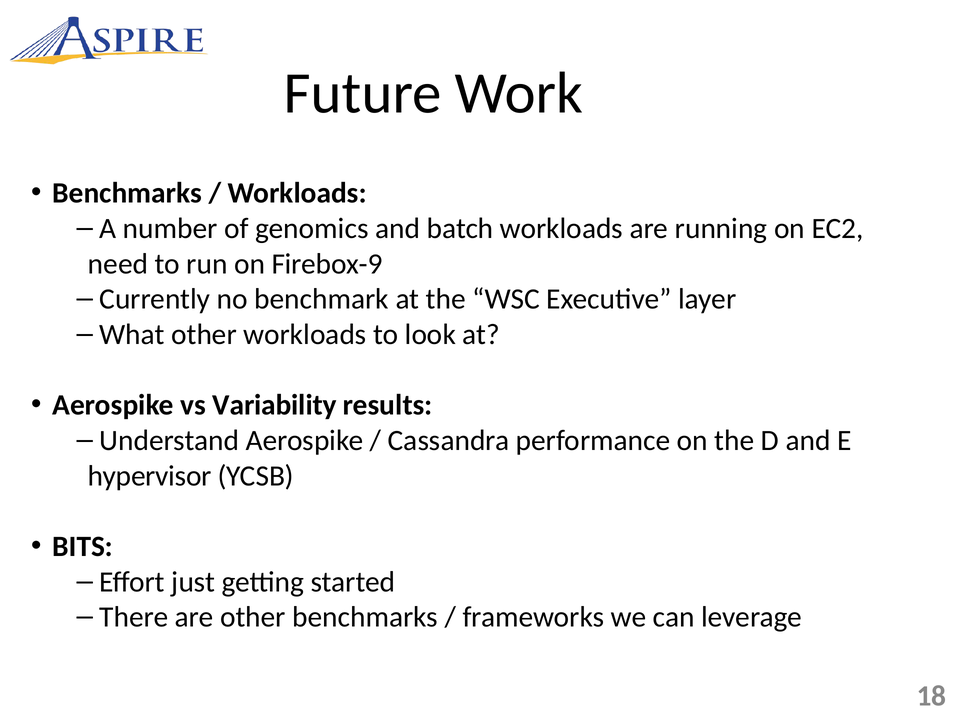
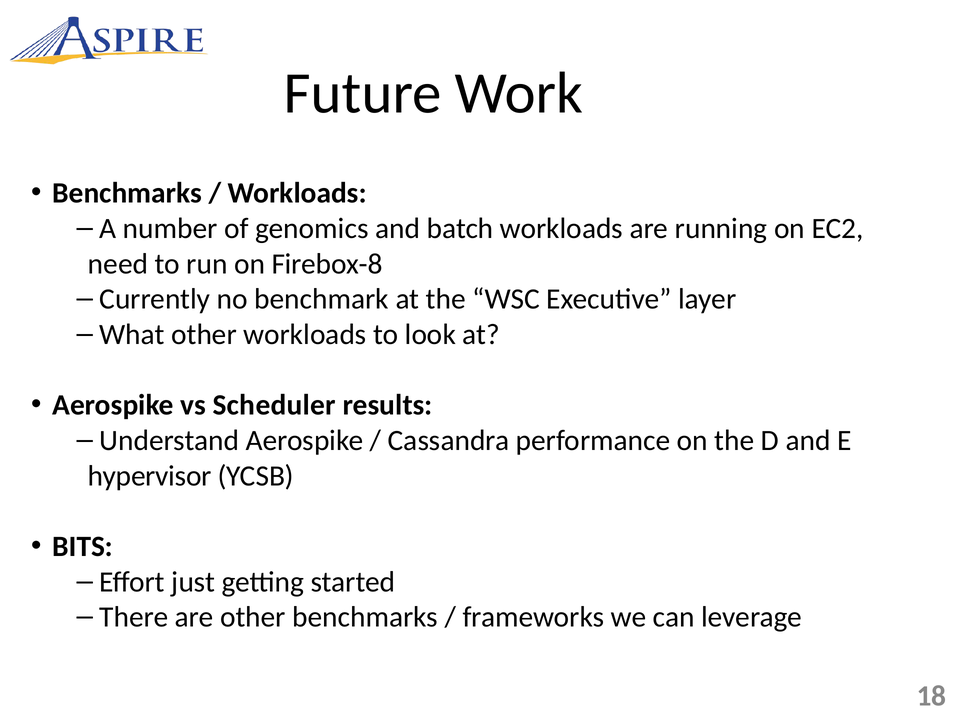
Firebox-9: Firebox-9 -> Firebox-8 (327, 264)
Variability: Variability -> Scheduler (274, 405)
